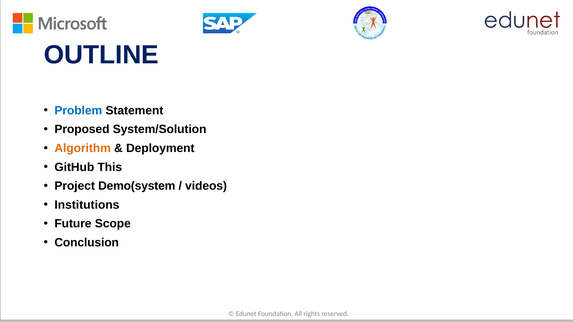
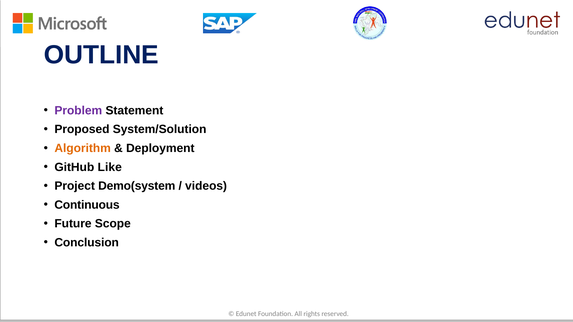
Problem colour: blue -> purple (78, 111)
This: This -> Like (110, 167)
Institutions: Institutions -> Continuous (87, 205)
